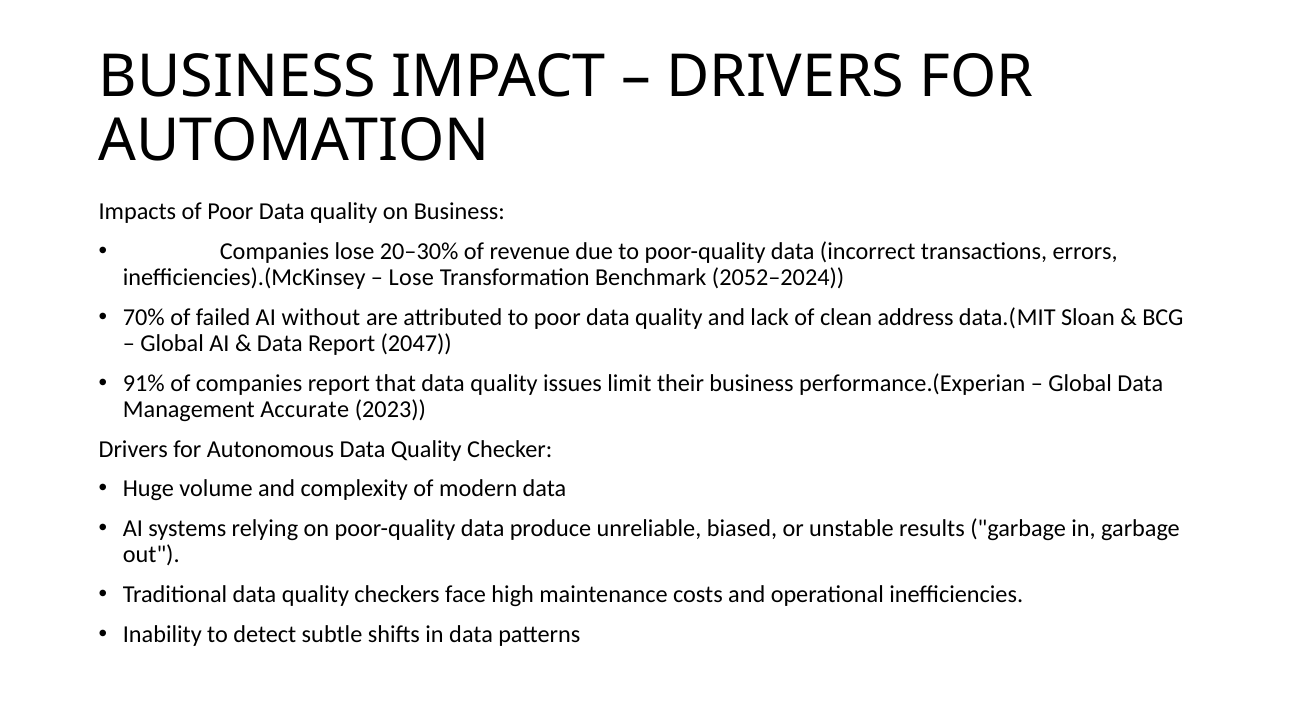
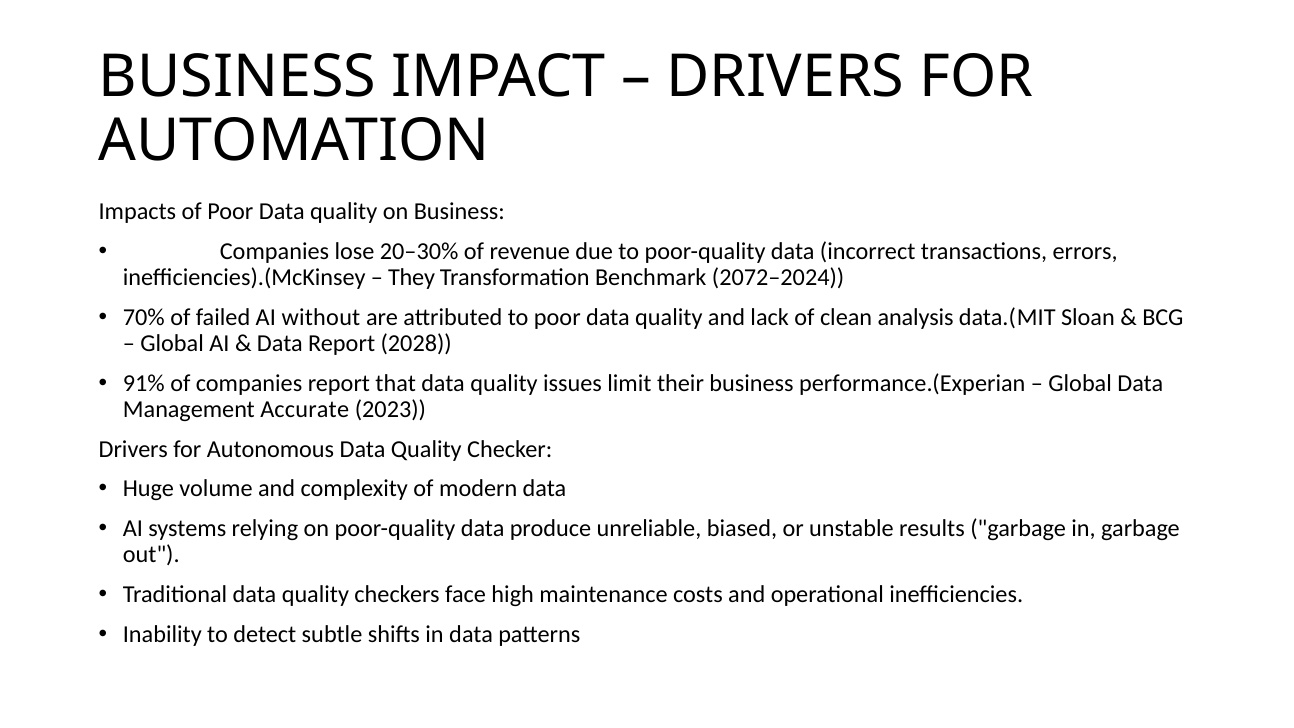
Lose: Lose -> They (412, 277)
2052–2024: 2052–2024 -> 2072–2024 (778, 277)
address: address -> analysis (916, 317)
2047: 2047 -> 2028 (416, 343)
